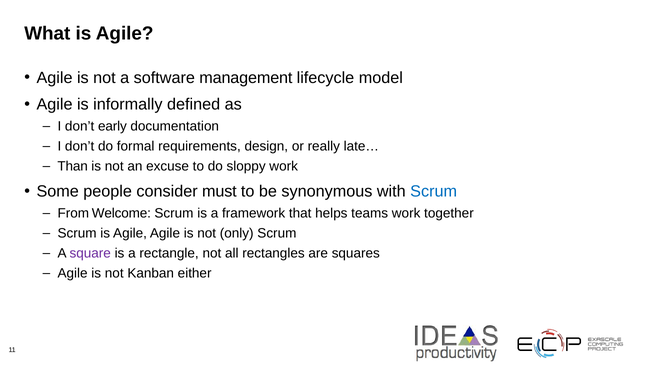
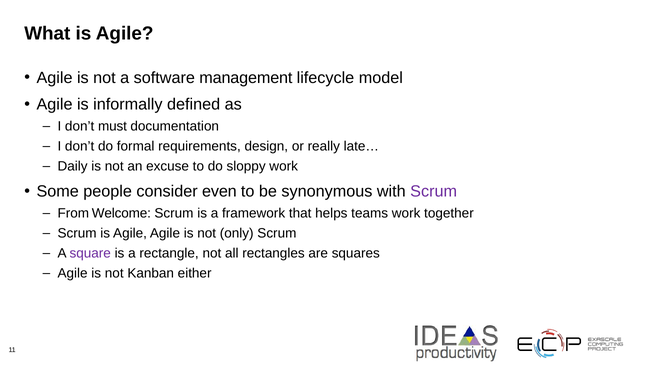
early: early -> must (112, 126)
Than: Than -> Daily (73, 166)
must: must -> even (219, 191)
Scrum colour: blue -> purple (434, 191)
